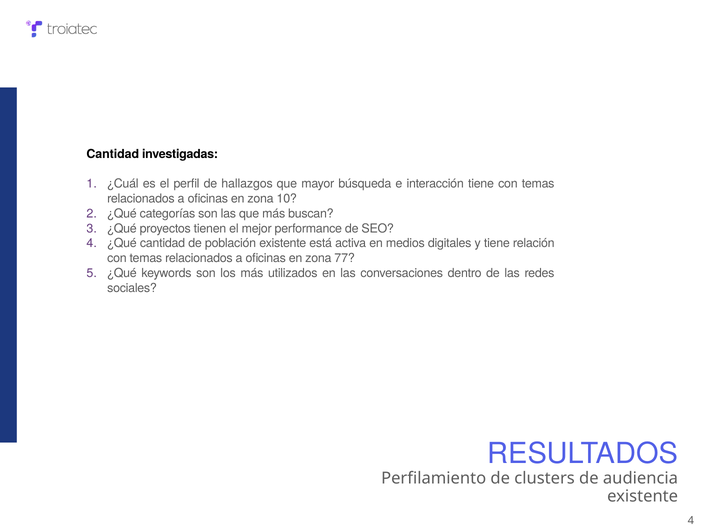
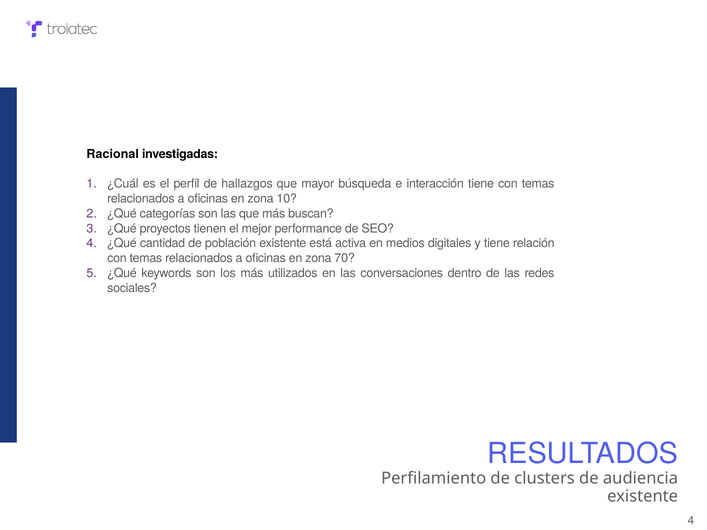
Cantidad: Cantidad -> Racional (113, 154)
77: 77 -> 70 (345, 258)
